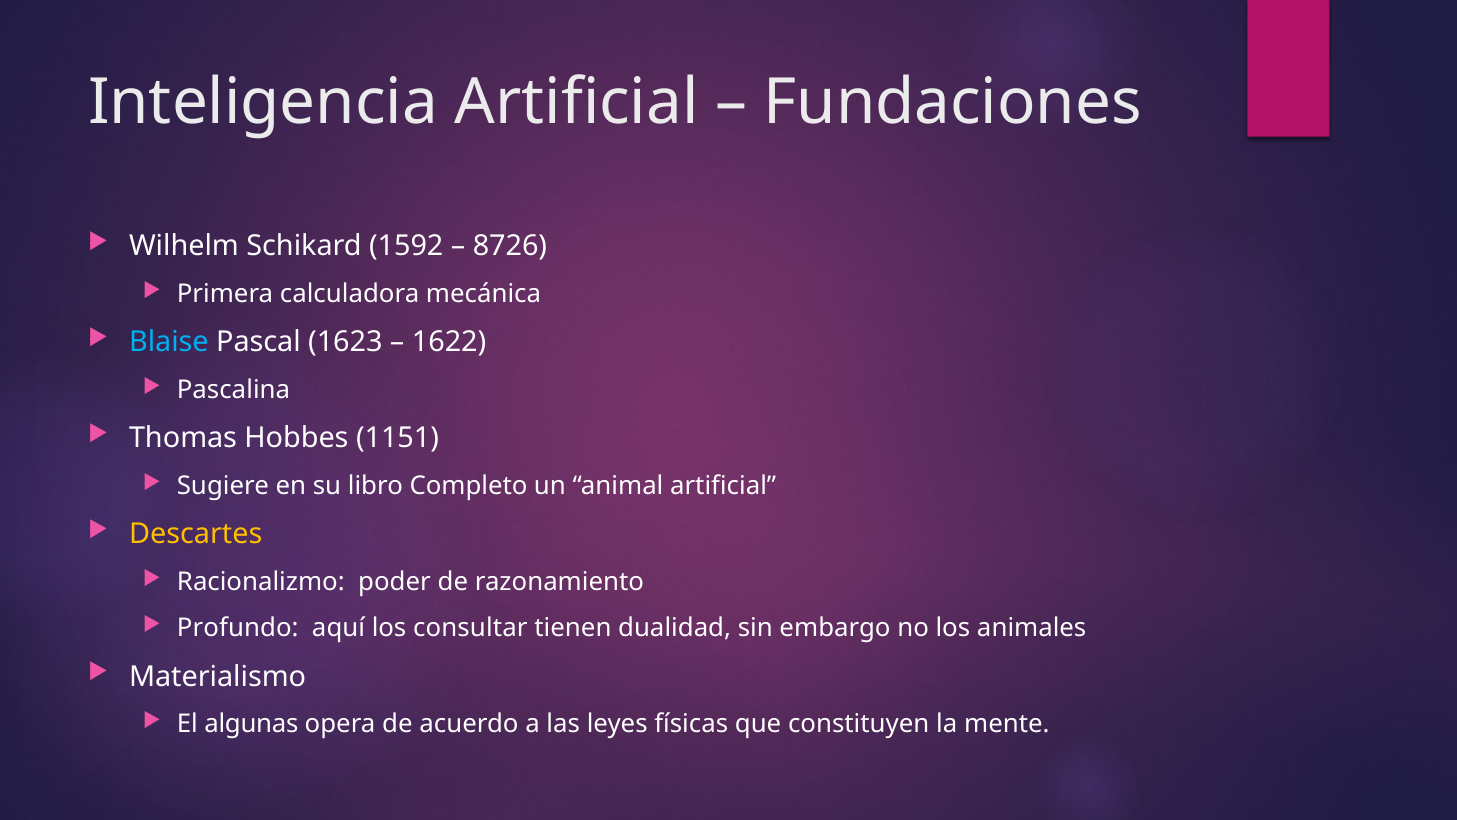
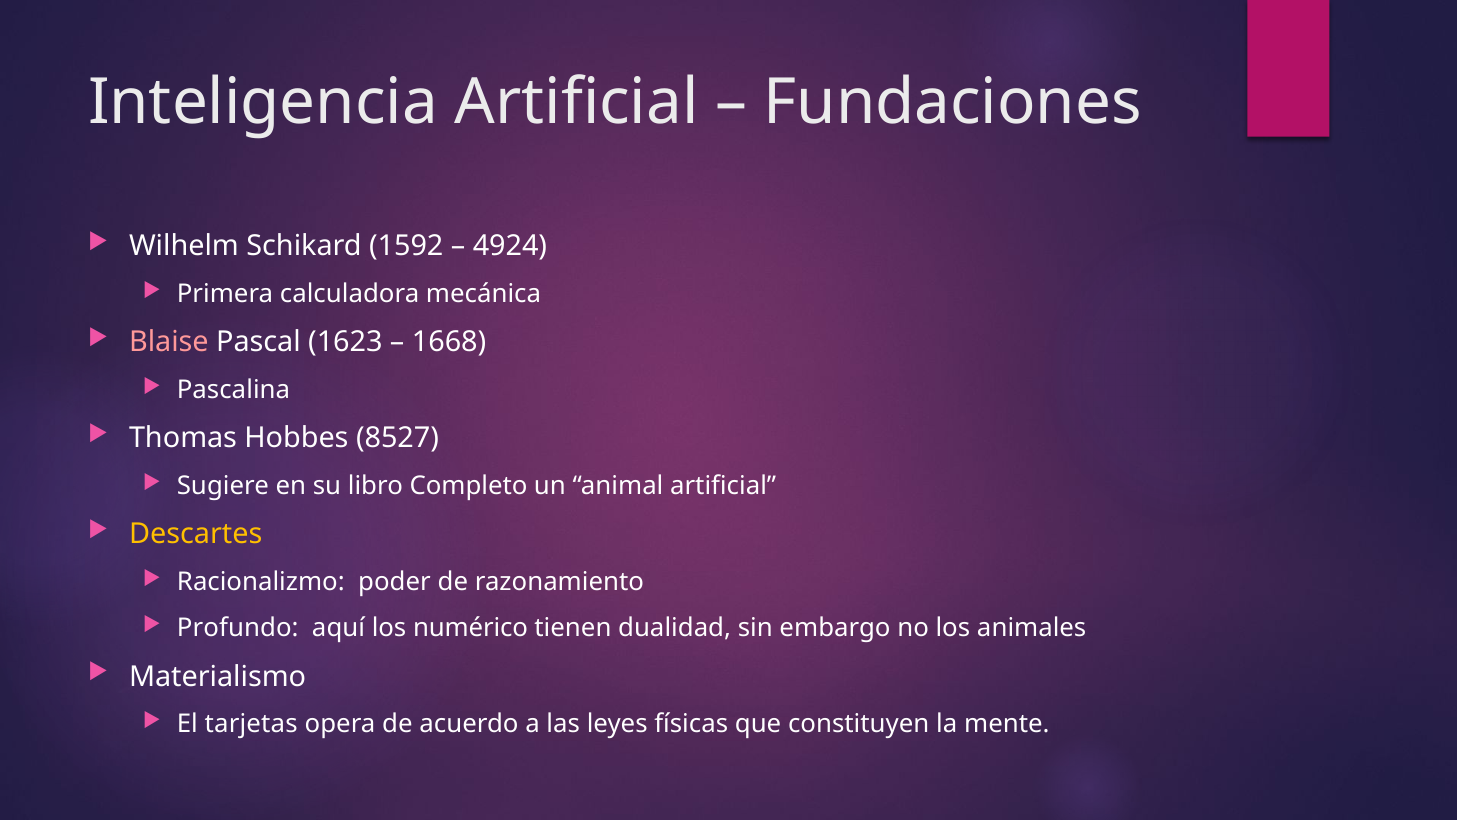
8726: 8726 -> 4924 (510, 246)
Blaise colour: light blue -> pink (169, 342)
1622: 1622 -> 1668 (449, 342)
1151: 1151 -> 8527 (397, 438)
consultar: consultar -> numérico (470, 628)
algunas: algunas -> tarjetas (251, 724)
